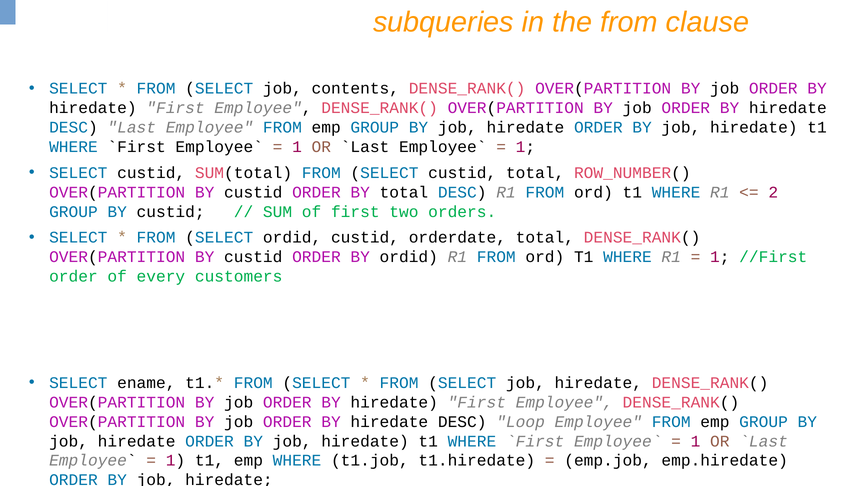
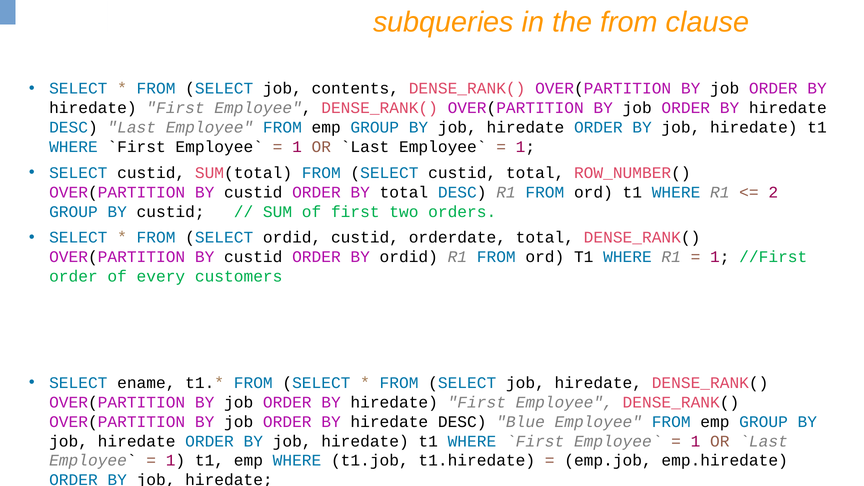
Loop: Loop -> Blue (521, 422)
